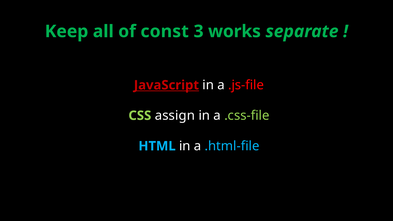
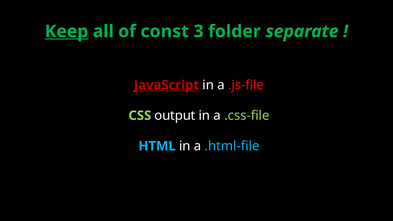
Keep underline: none -> present (67, 31)
works: works -> folder (234, 31)
assign: assign -> output (175, 116)
